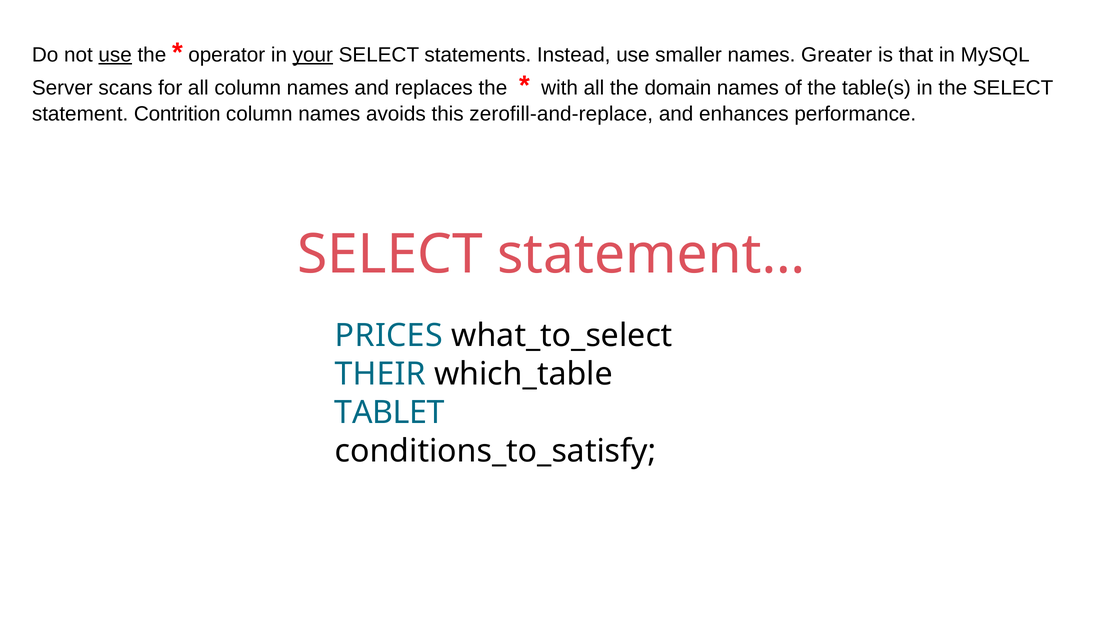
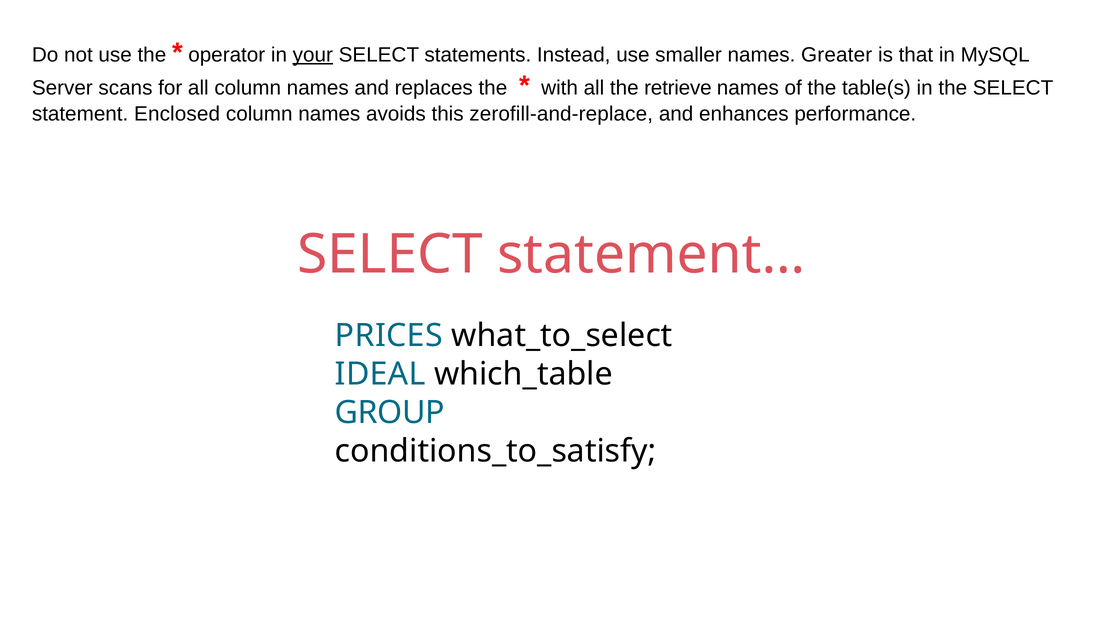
use underline: present -> none (115, 55)
domain: domain -> retrieve (678, 88)
Contrition: Contrition -> Enclosed (177, 114)
THEIR: THEIR -> IDEAL (380, 374)
TABLET: TABLET -> GROUP (390, 413)
